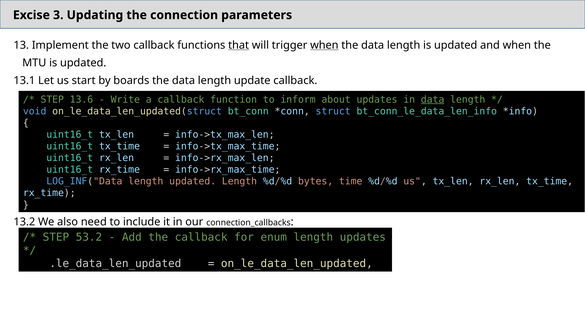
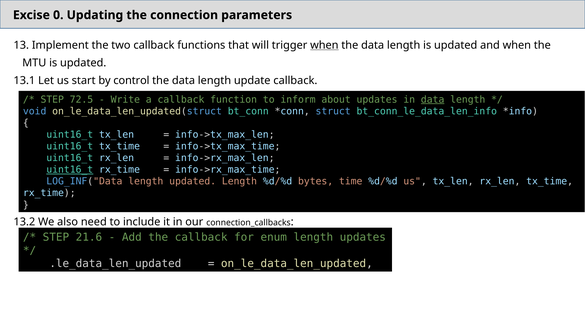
3: 3 -> 0 (58, 15)
that underline: present -> none (239, 45)
boards: boards -> control (131, 80)
13.6: 13.6 -> 72.5 (81, 100)
uint16_t underline: none -> present (70, 170)
53.2: 53.2 -> 21.6 (89, 237)
